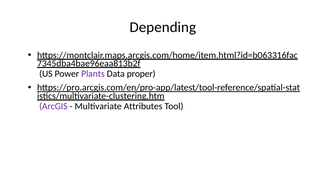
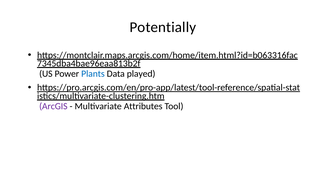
Depending: Depending -> Potentially (163, 27)
Plants colour: purple -> blue (93, 74)
proper: proper -> played (141, 74)
